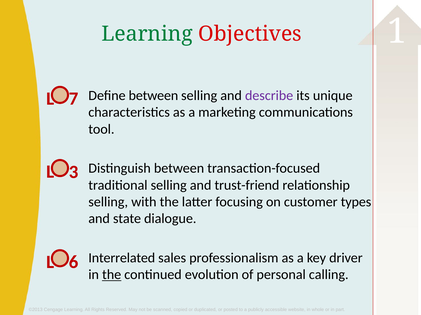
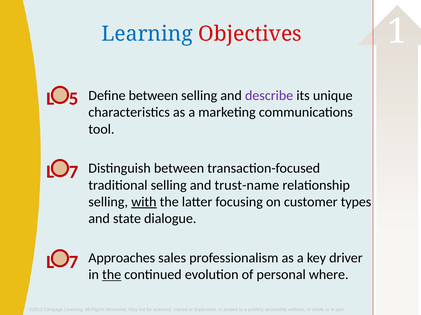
Learning colour: green -> blue (147, 34)
7: 7 -> 5 (74, 99)
3: 3 -> 7 (74, 172)
trust-friend: trust-friend -> trust-name (247, 186)
with underline: none -> present (144, 202)
Interrelated: Interrelated -> Approaches (122, 258)
6: 6 -> 7 (74, 263)
calling: calling -> where (329, 275)
